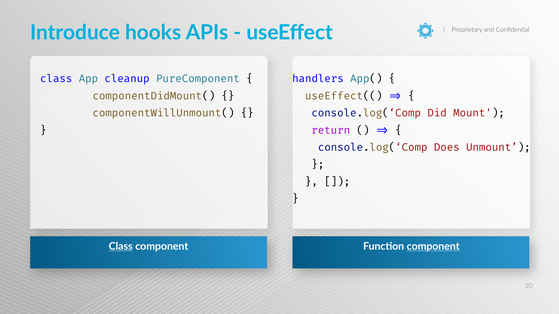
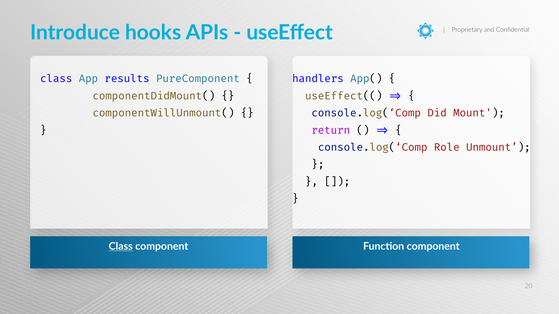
cleanup: cleanup -> results (127, 79)
Does: Does -> Role (447, 148)
component underline: present -> none (433, 247)
